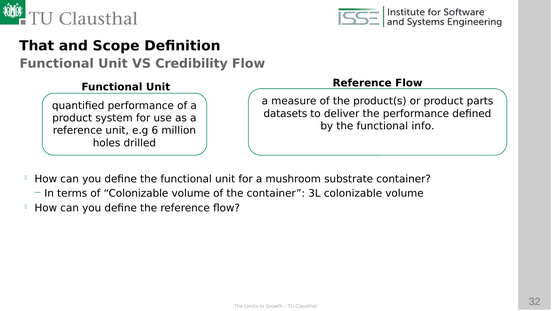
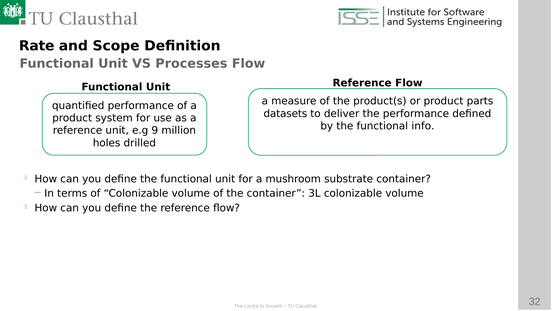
That: That -> Rate (37, 46)
Credibility: Credibility -> Processes (191, 64)
6: 6 -> 9 (155, 130)
